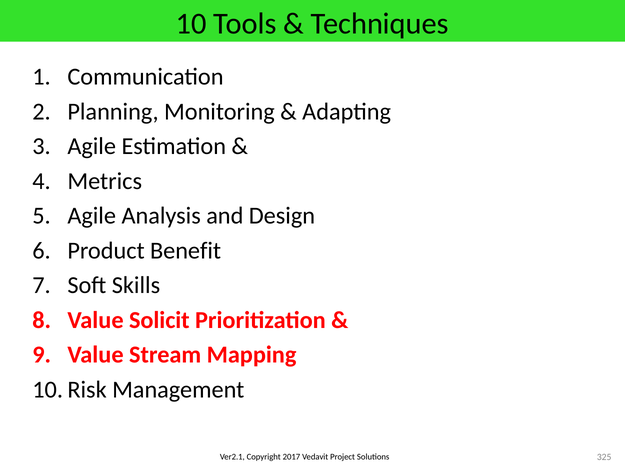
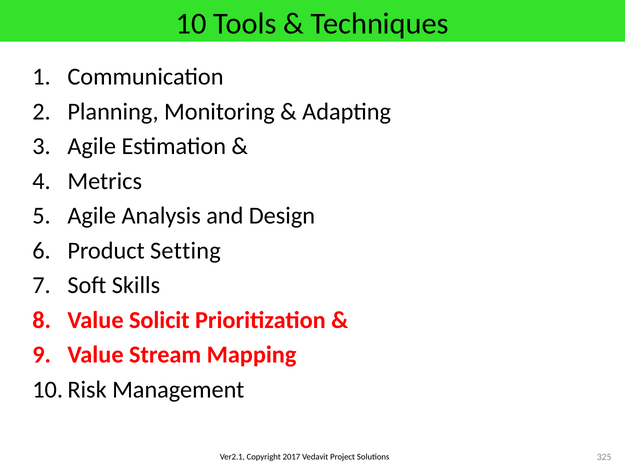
Benefit: Benefit -> Setting (185, 250)
